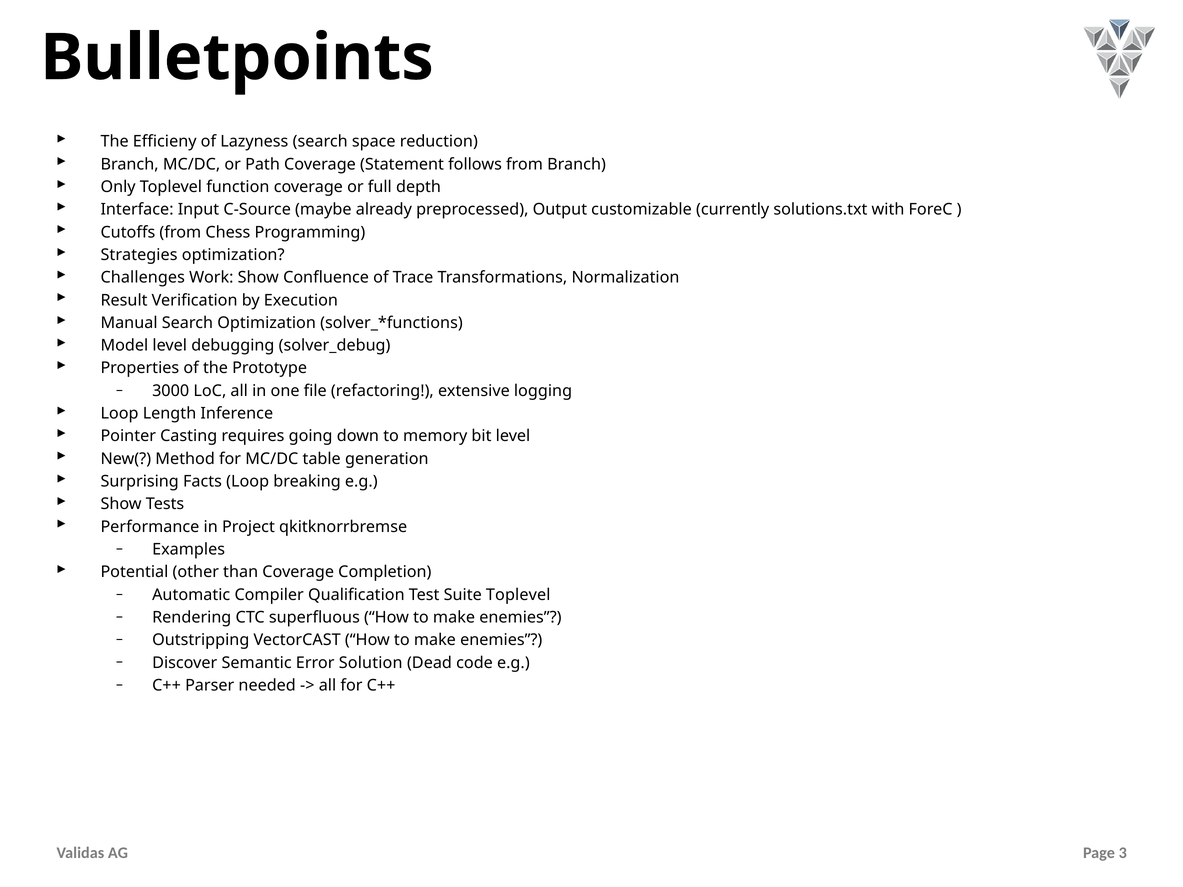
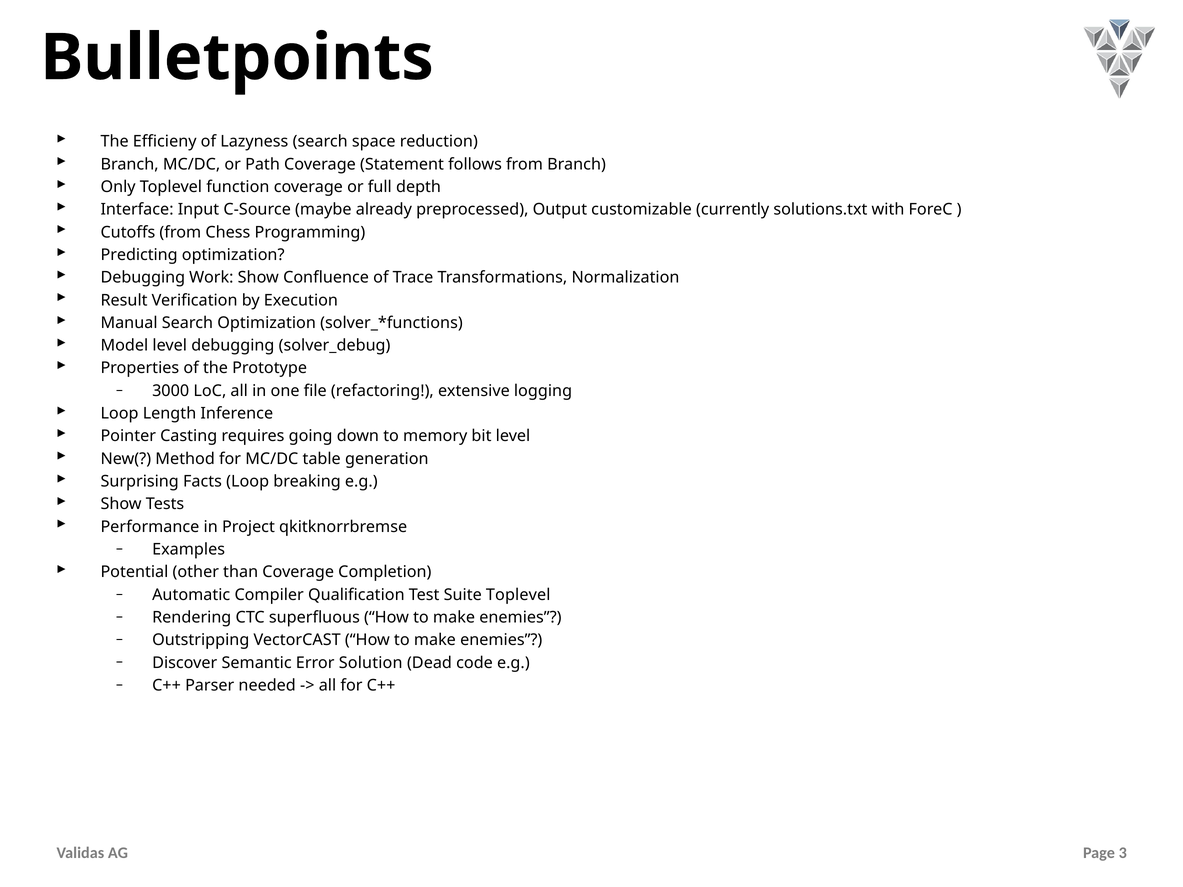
Strategies: Strategies -> Predicting (139, 255)
Challenges: Challenges -> Debugging (143, 278)
